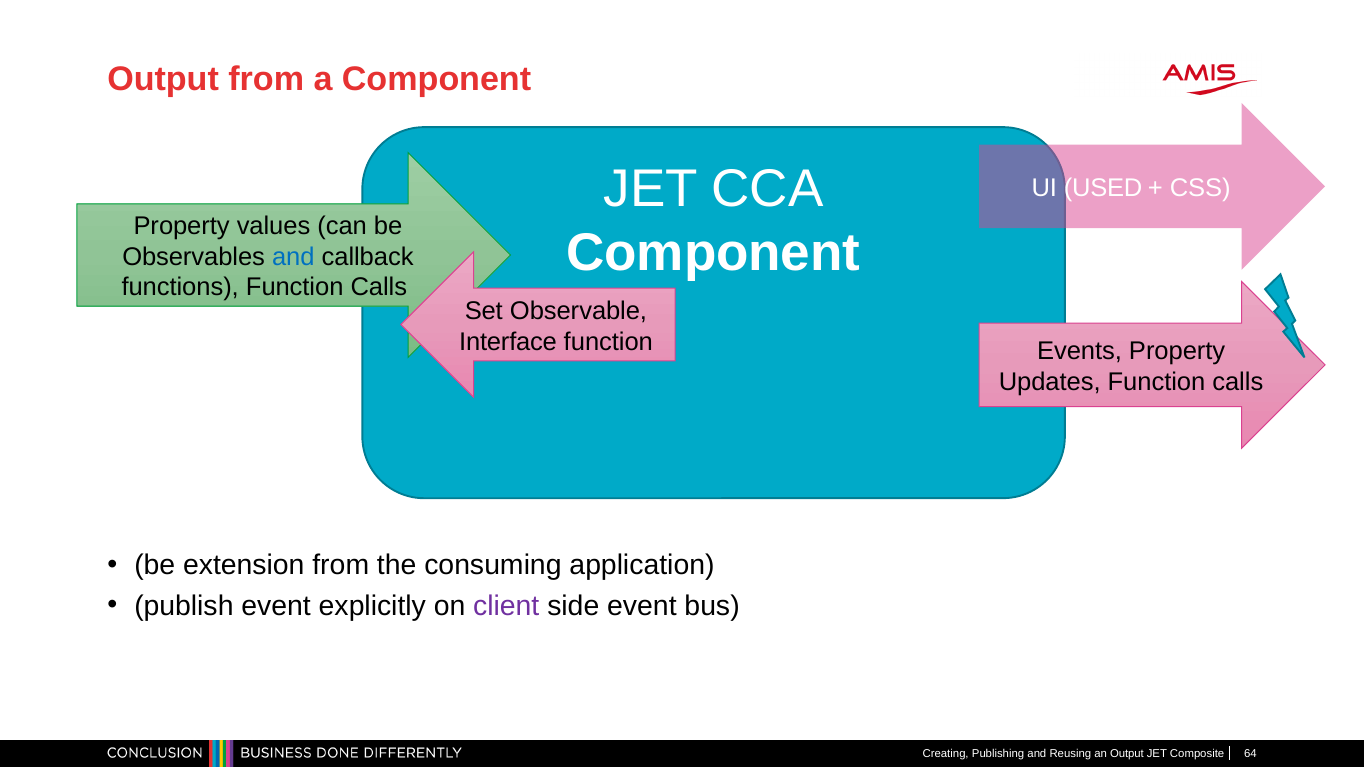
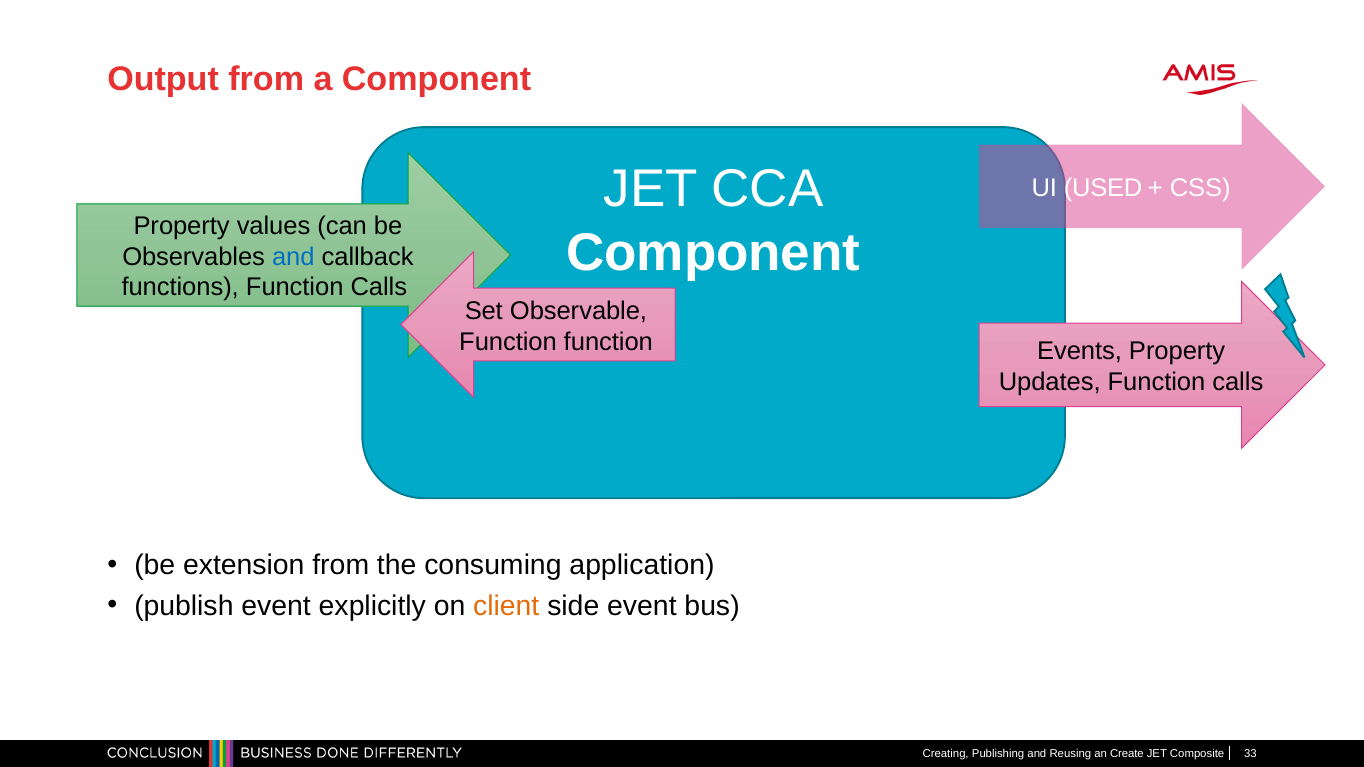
Interface: Interface -> Function (508, 342)
client colour: purple -> orange (506, 606)
an Output: Output -> Create (1127, 754)
64: 64 -> 33 (1250, 754)
